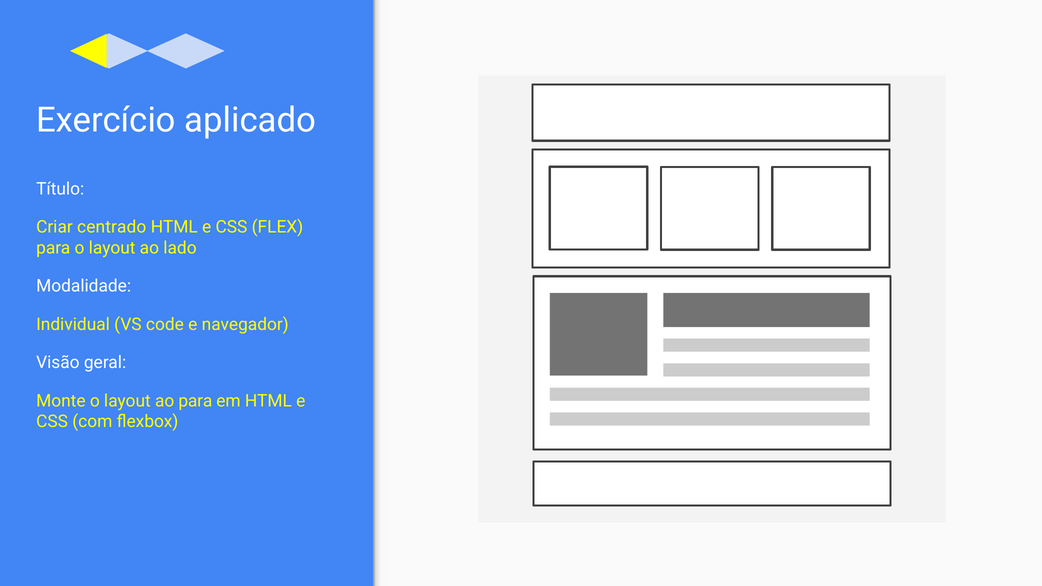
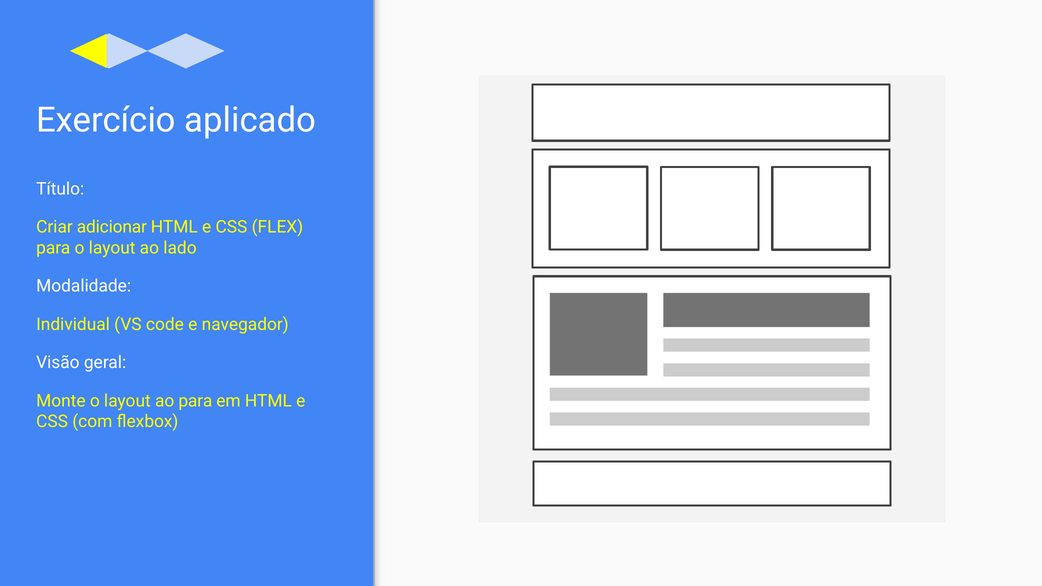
centrado: centrado -> adicionar (112, 227)
